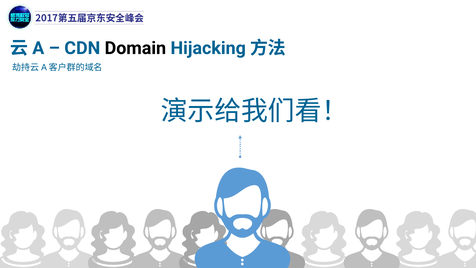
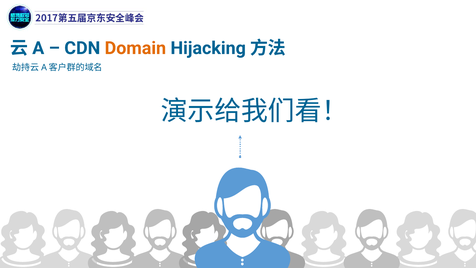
Domain colour: black -> orange (135, 48)
